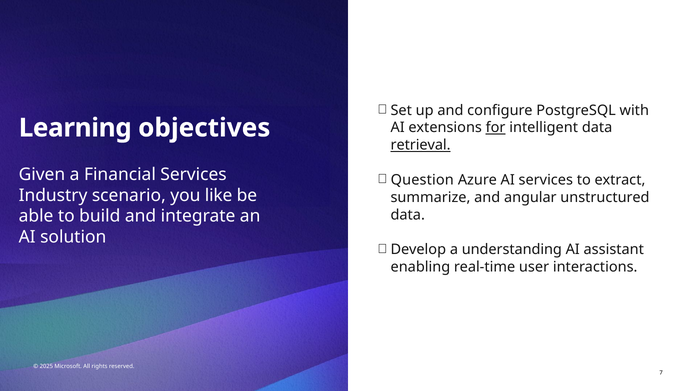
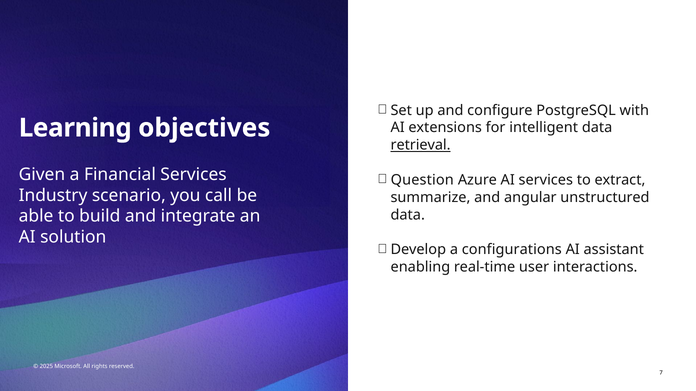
for underline: present -> none (496, 128)
like: like -> call (219, 196)
understanding: understanding -> configurations (512, 250)
